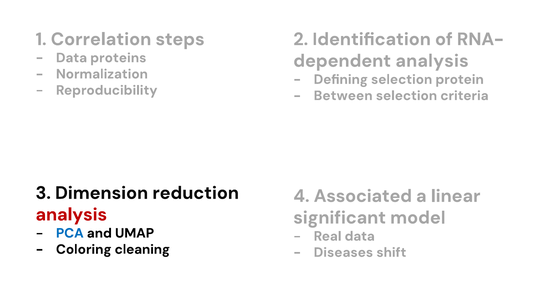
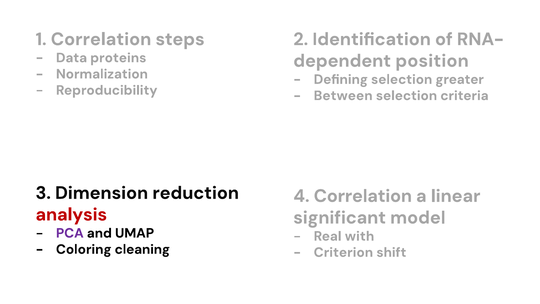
analysis: analysis -> position (432, 61)
protein: protein -> greater (460, 79)
4 Associated: Associated -> Correlation (363, 196)
PCA colour: blue -> purple (70, 233)
Real data: data -> with (360, 236)
Diseases: Diseases -> Criterion (343, 252)
